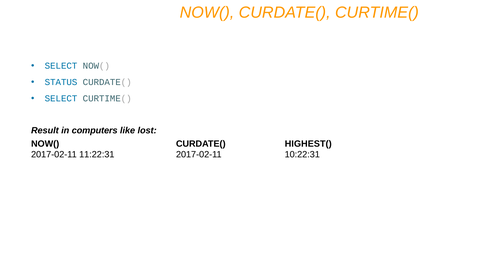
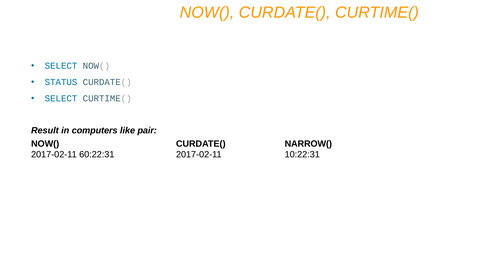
lost: lost -> pair (147, 130)
HIGHEST(: HIGHEST( -> NARROW( (308, 144)
11:22:31: 11:22:31 -> 60:22:31 (97, 154)
